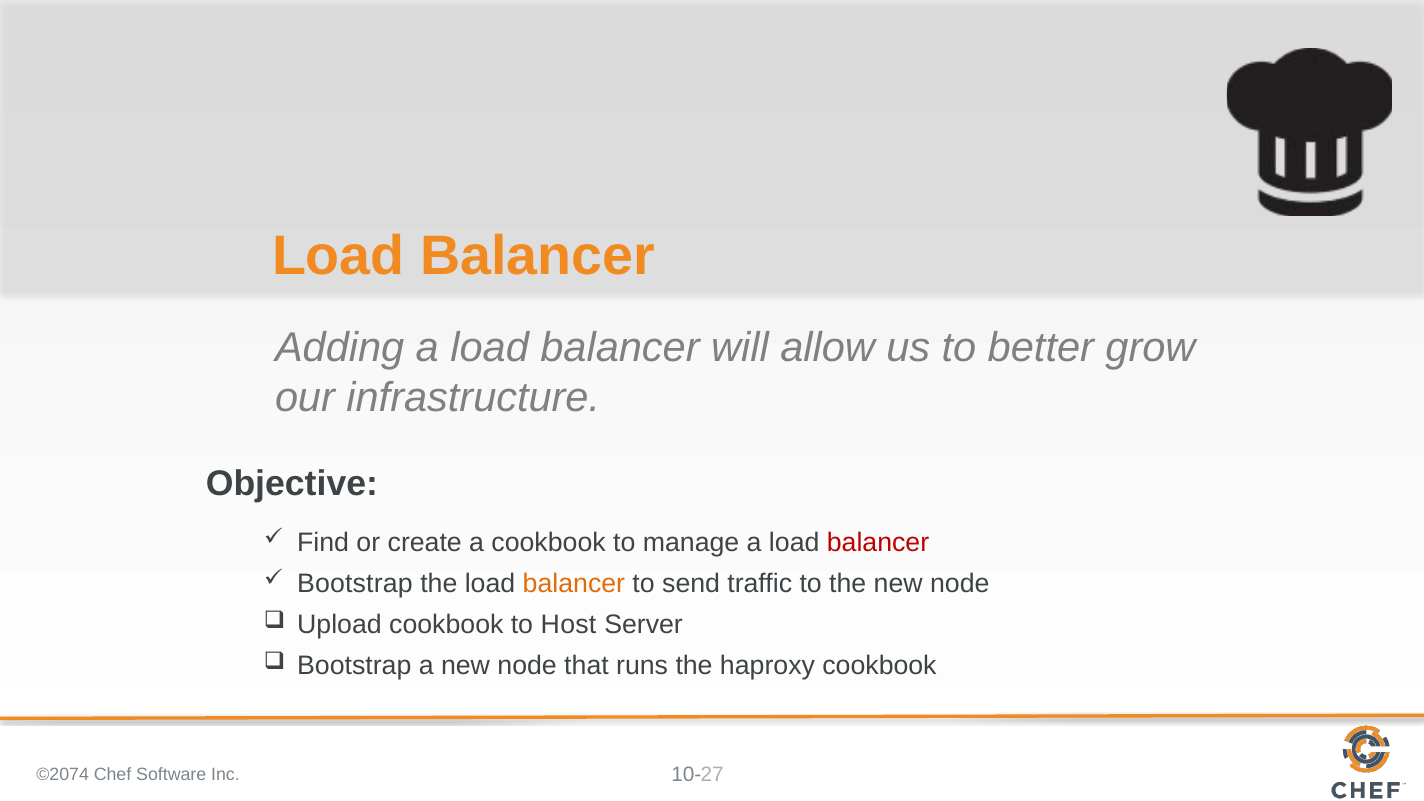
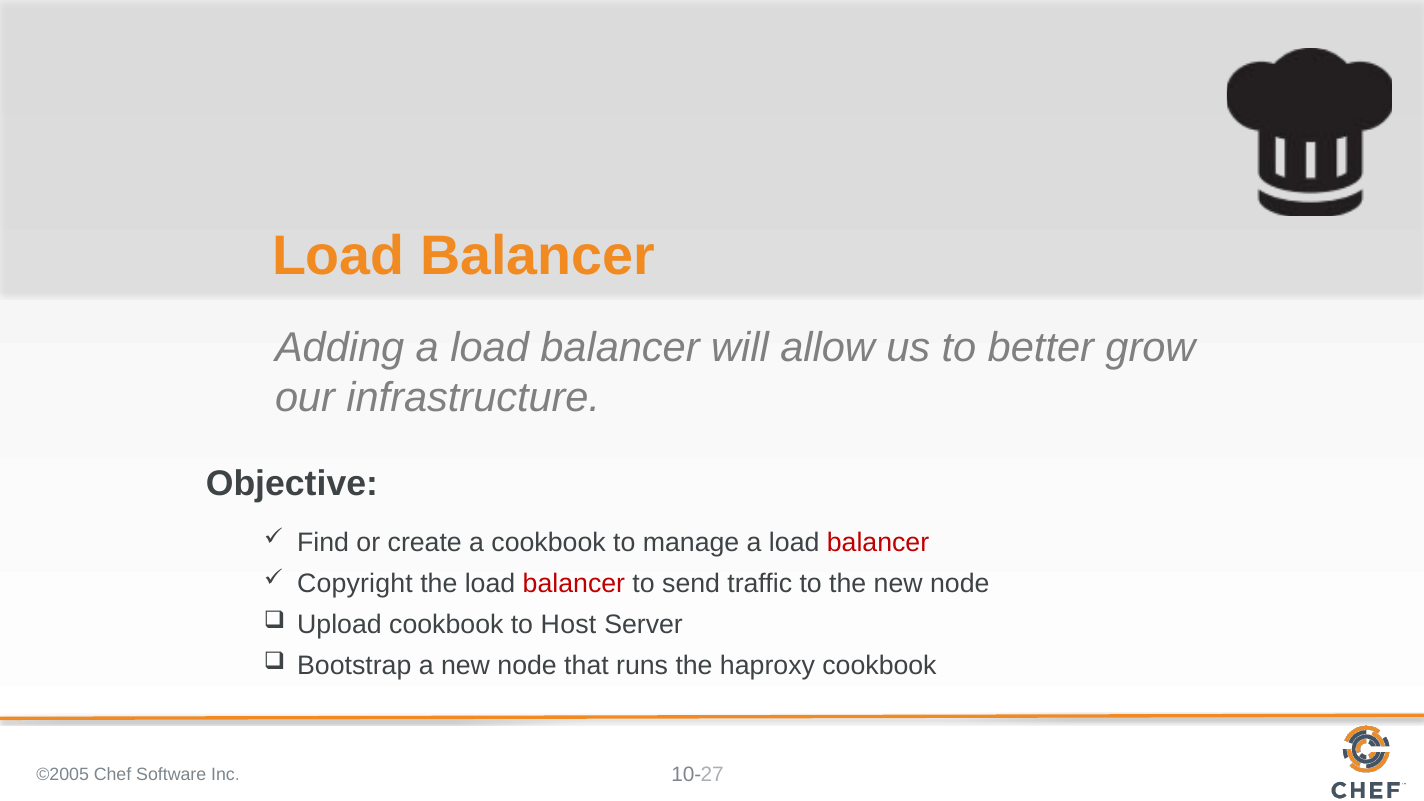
Bootstrap: Bootstrap -> Copyright (355, 583)
balancer colour: orange -> red (574, 583)
©2074: ©2074 -> ©2005 (63, 775)
